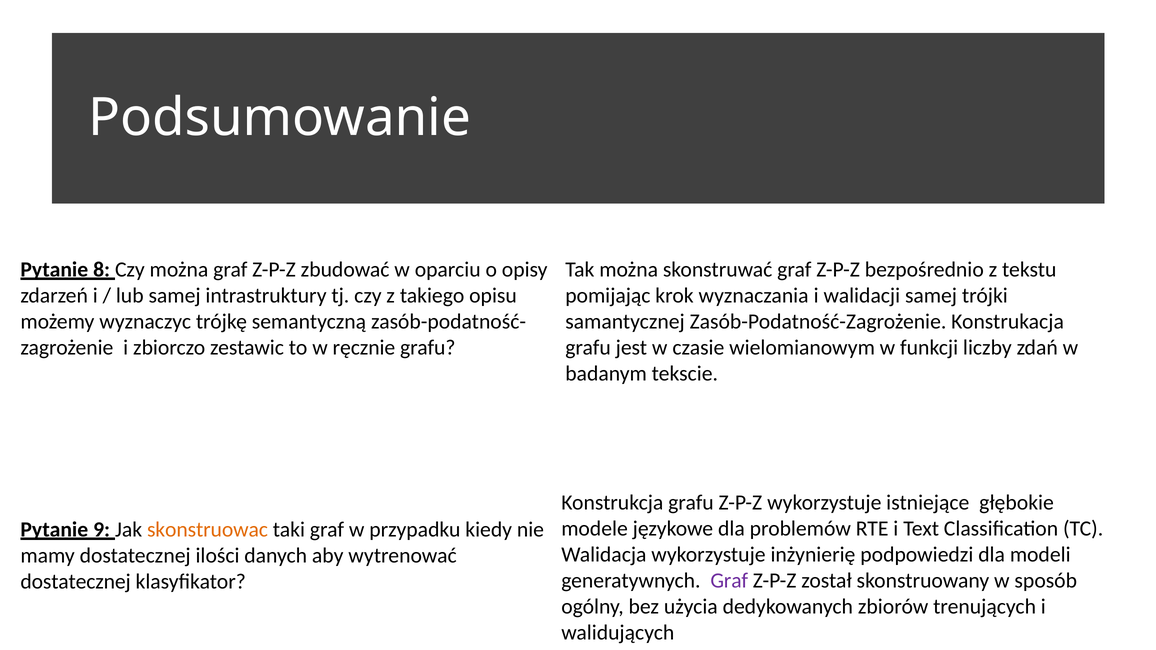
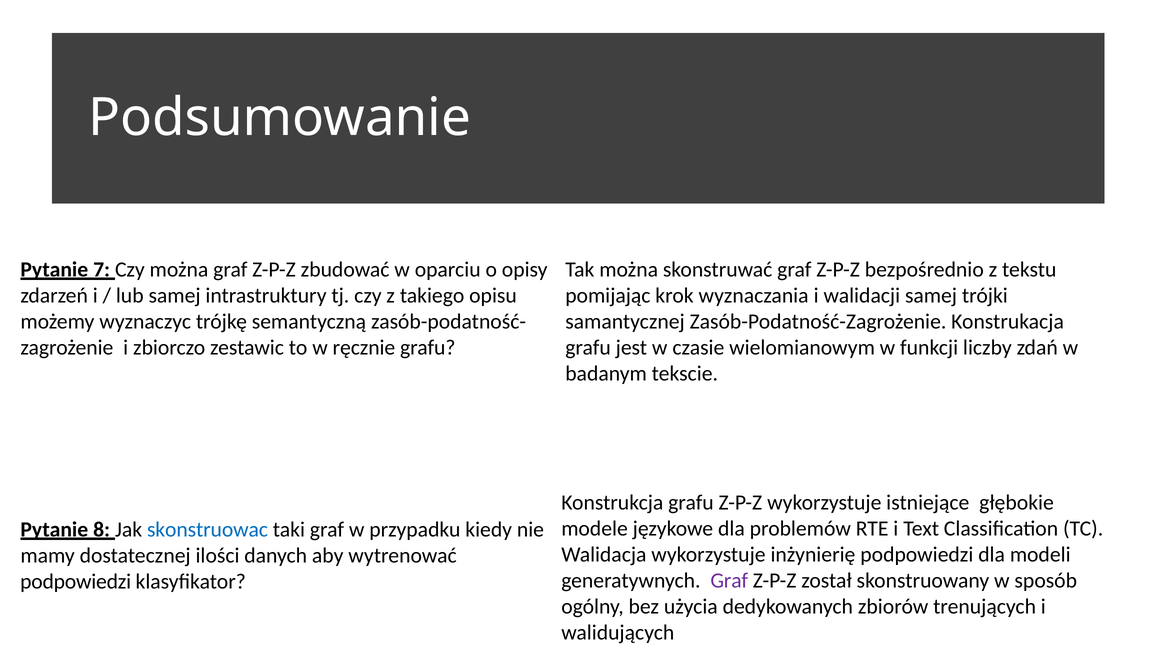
8: 8 -> 7 (102, 269)
9: 9 -> 8 (102, 530)
skonstruowac colour: orange -> blue (207, 530)
dostatecznej: dostatecznej -> podpowiedzi (76, 582)
